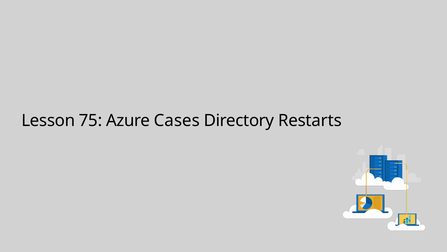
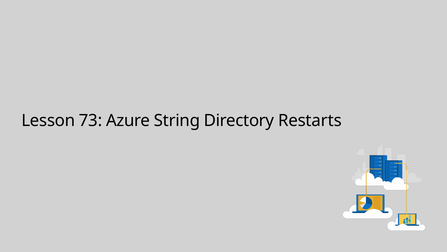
75: 75 -> 73 (91, 120)
Cases: Cases -> String (177, 120)
